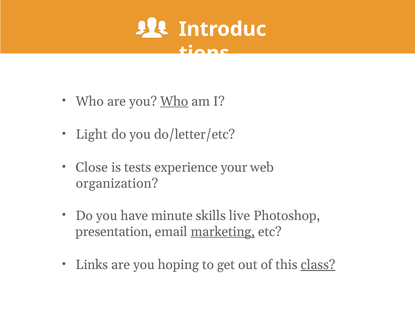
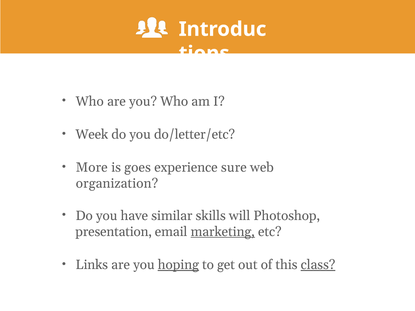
Who underline: present -> none (174, 101)
Light: Light -> Week (92, 134)
Close: Close -> More (92, 168)
tests: tests -> goes (138, 168)
your: your -> sure (234, 168)
minute: minute -> similar (172, 216)
live: live -> will (240, 216)
hoping underline: none -> present (178, 265)
